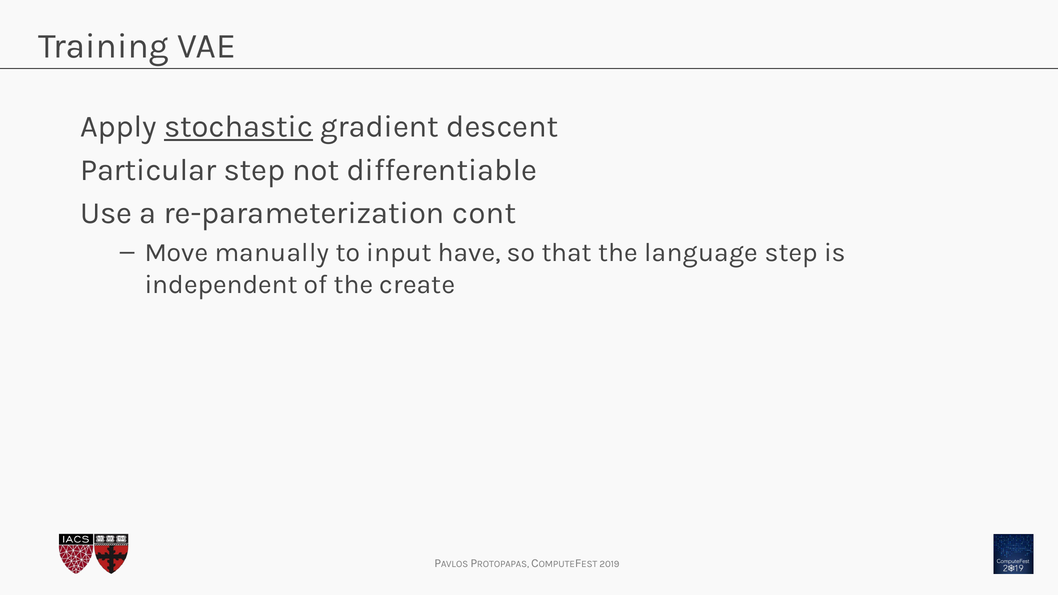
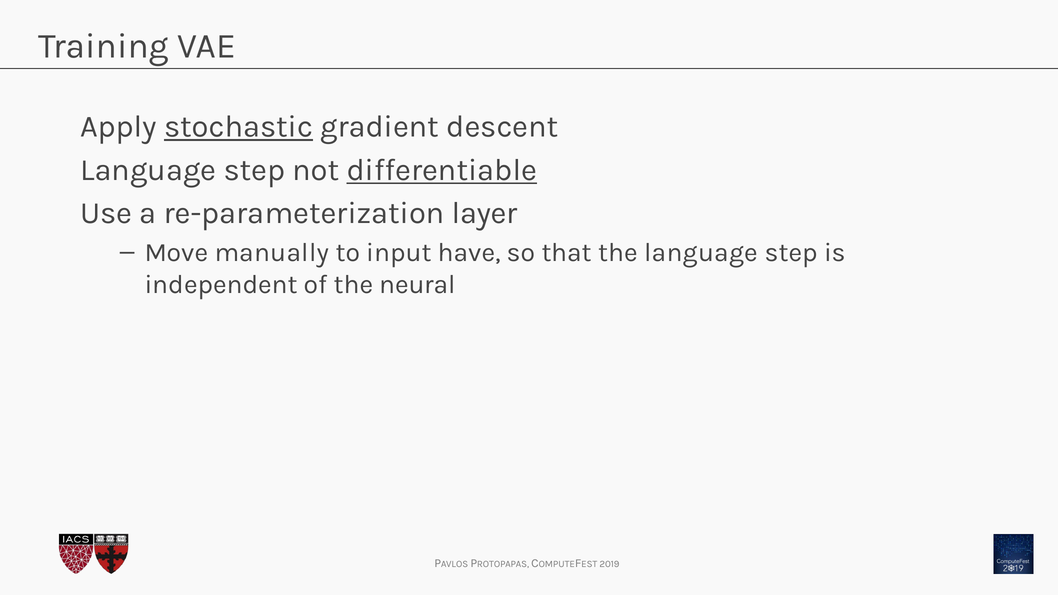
Particular: Particular -> Language (148, 170)
differentiable underline: none -> present (442, 170)
cont: cont -> layer (485, 213)
create: create -> neural (417, 284)
